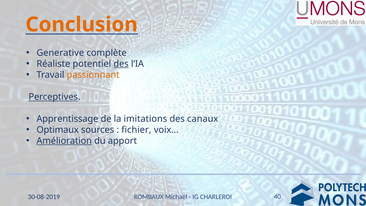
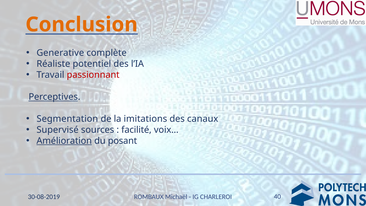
des underline: present -> none (121, 64)
passionnant colour: orange -> red (93, 75)
Apprentissage: Apprentissage -> Segmentation (67, 119)
Optimaux: Optimaux -> Supervisé (58, 130)
fichier: fichier -> facilité (136, 130)
apport: apport -> posant (122, 141)
